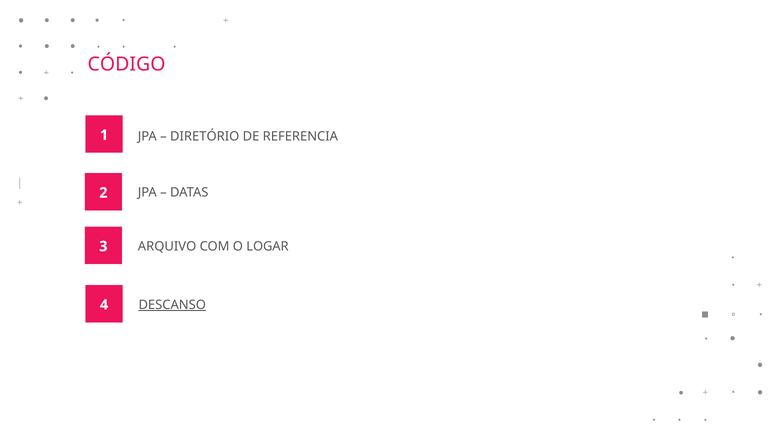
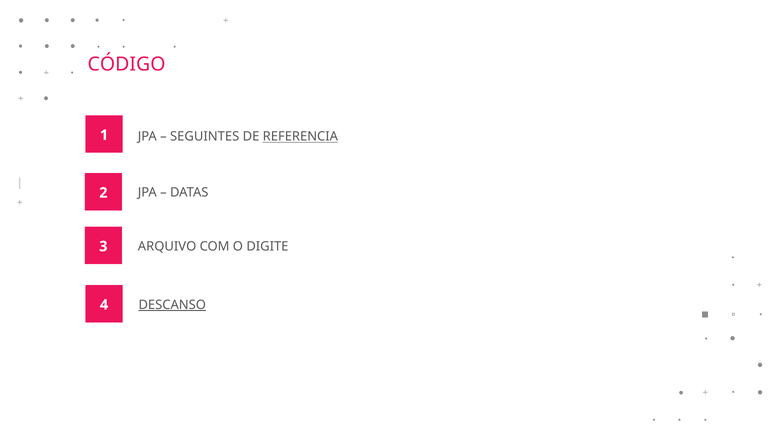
DIRETÓRIO: DIRETÓRIO -> SEGUINTES (205, 137)
REFERENCIA underline: none -> present (300, 137)
LOGAR: LOGAR -> DIGITE (267, 247)
